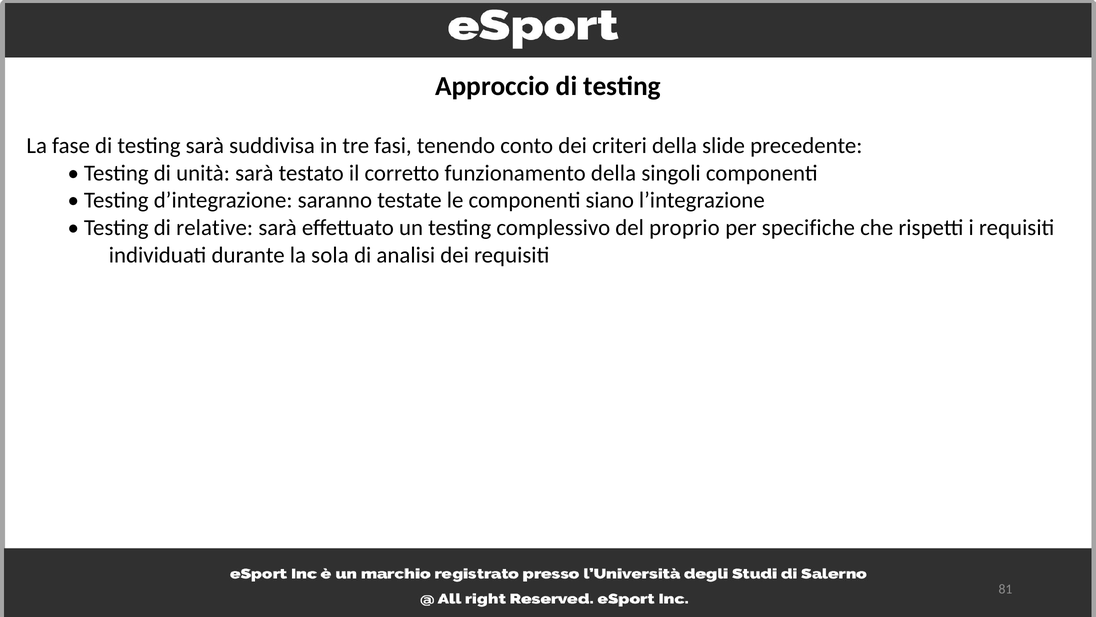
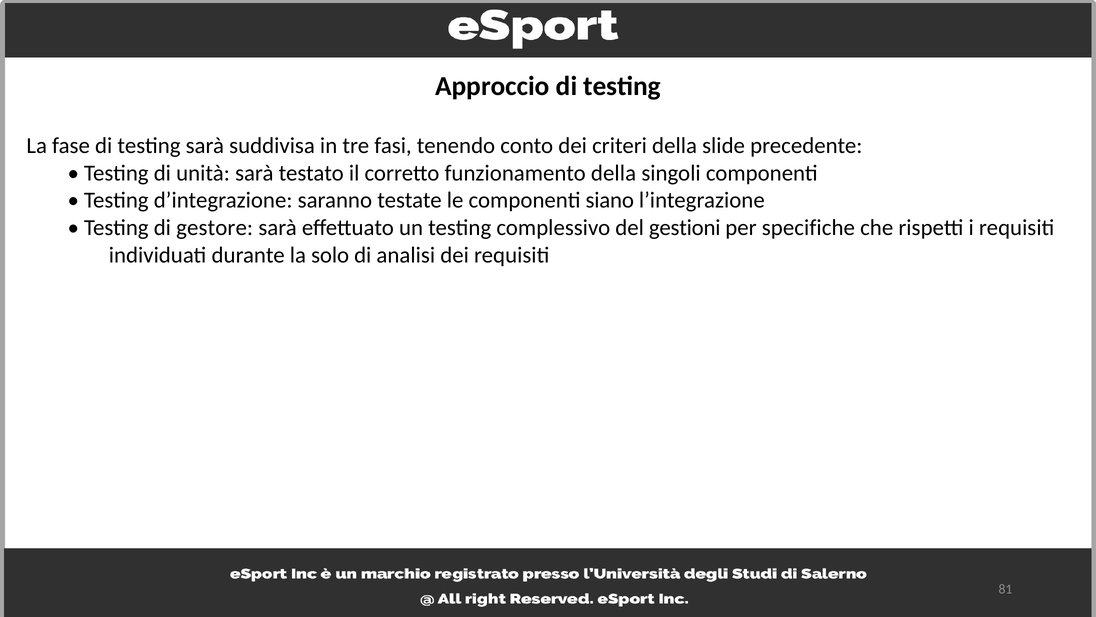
relative: relative -> gestore (215, 228)
proprio: proprio -> gestioni (685, 228)
sola: sola -> solo (330, 255)
